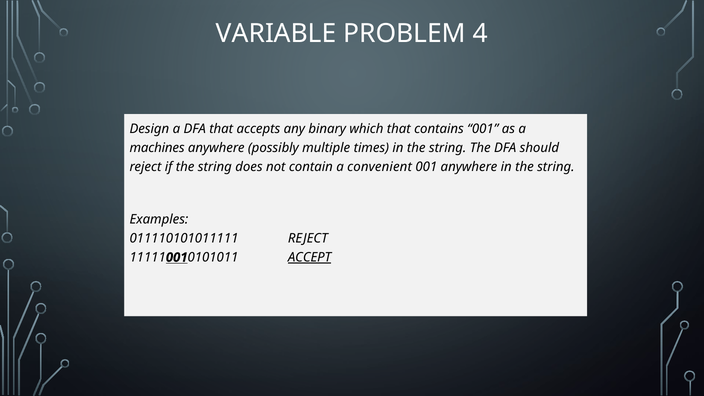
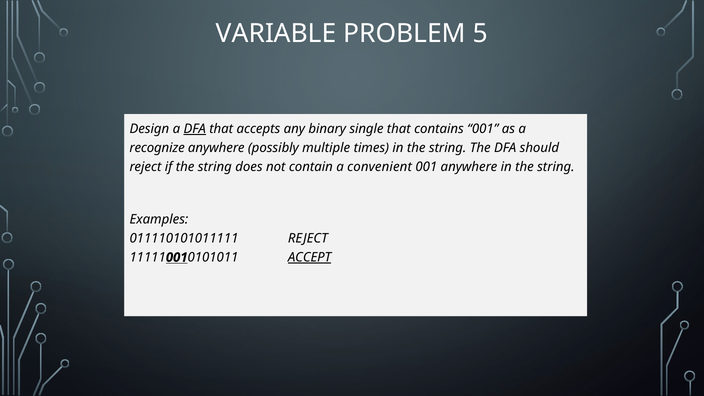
4: 4 -> 5 (480, 34)
DFA underline: none -> present (195, 129)
which: which -> single (366, 129)
machines: machines -> recognize (157, 148)
